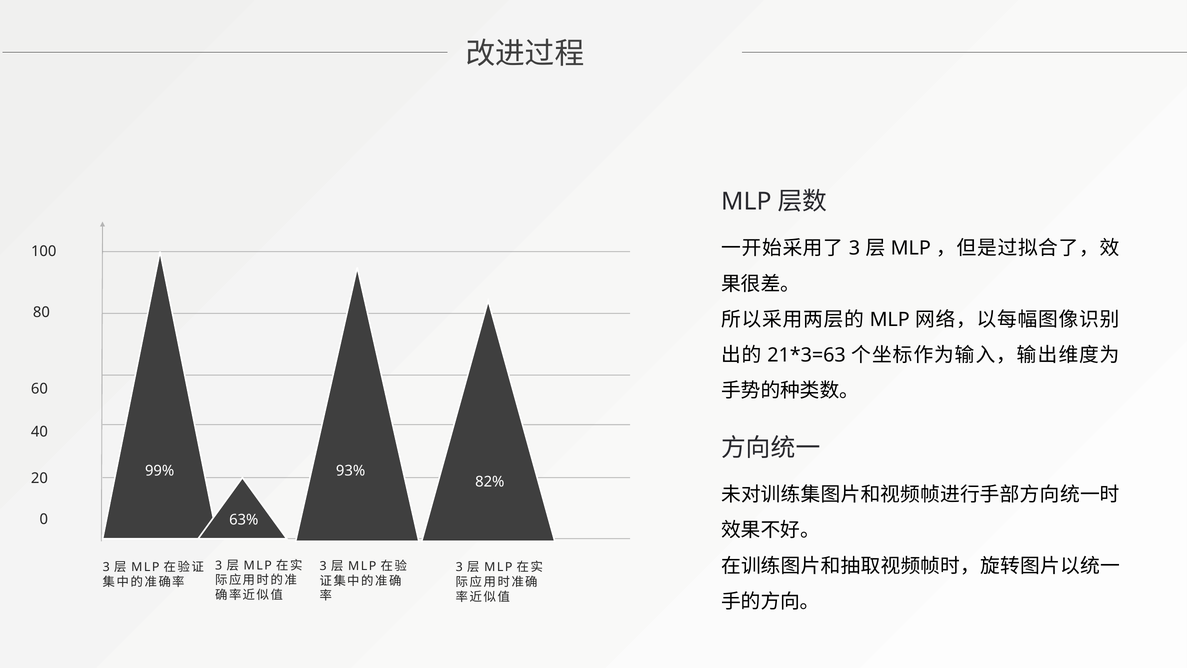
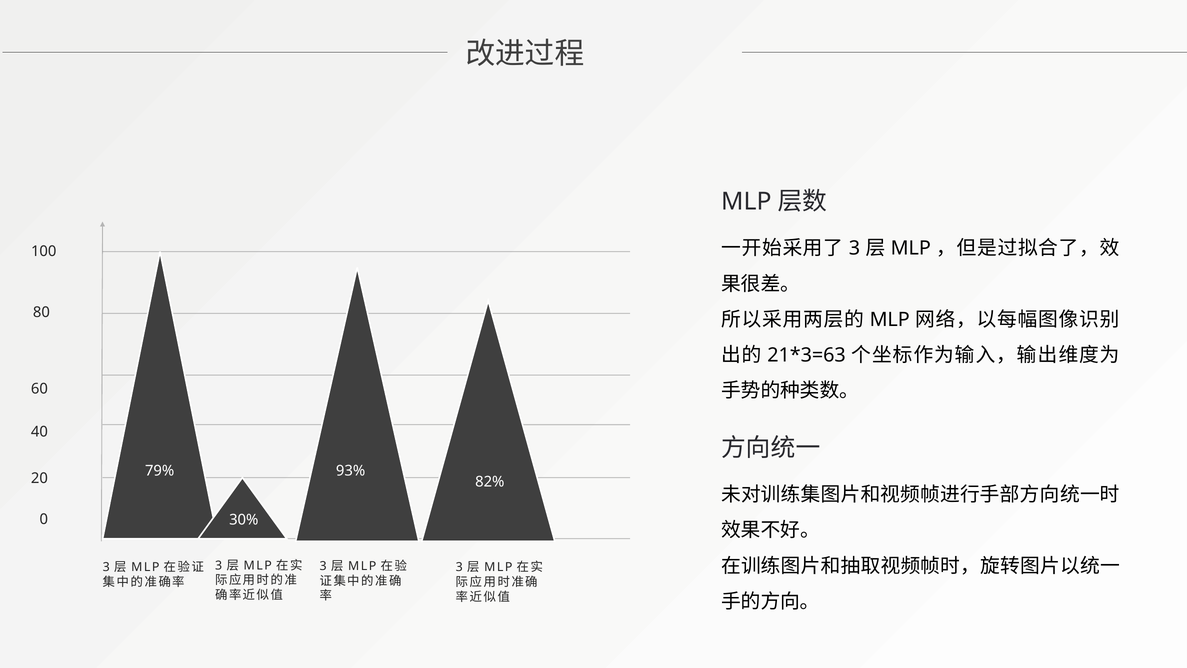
99%: 99% -> 79% (160, 471)
63%: 63% -> 30% (244, 520)
